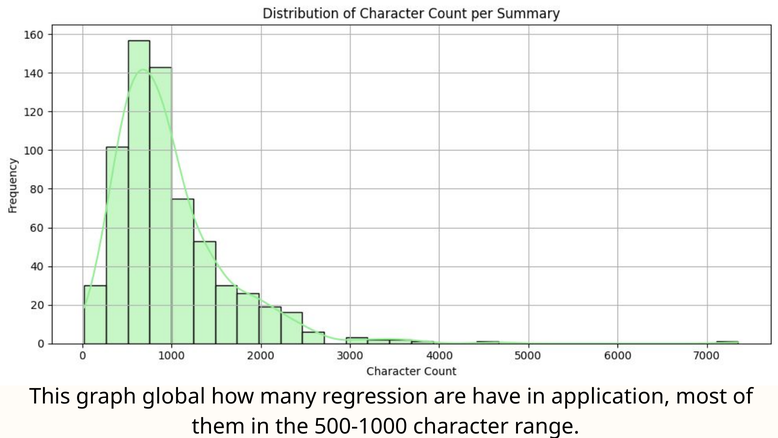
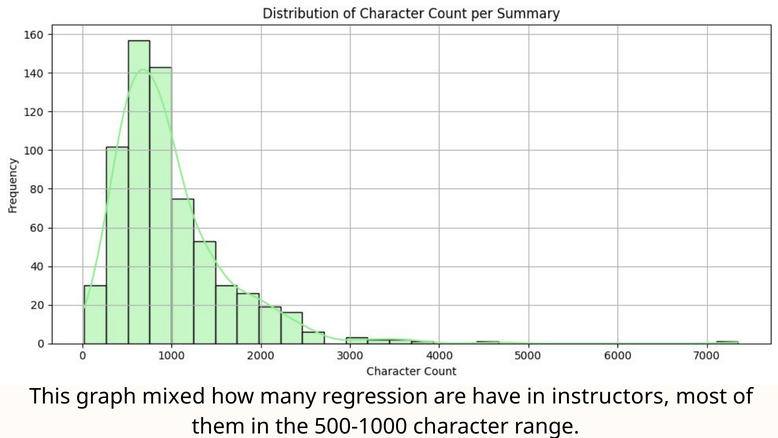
global: global -> mixed (174, 396)
application: application -> instructors (611, 396)
